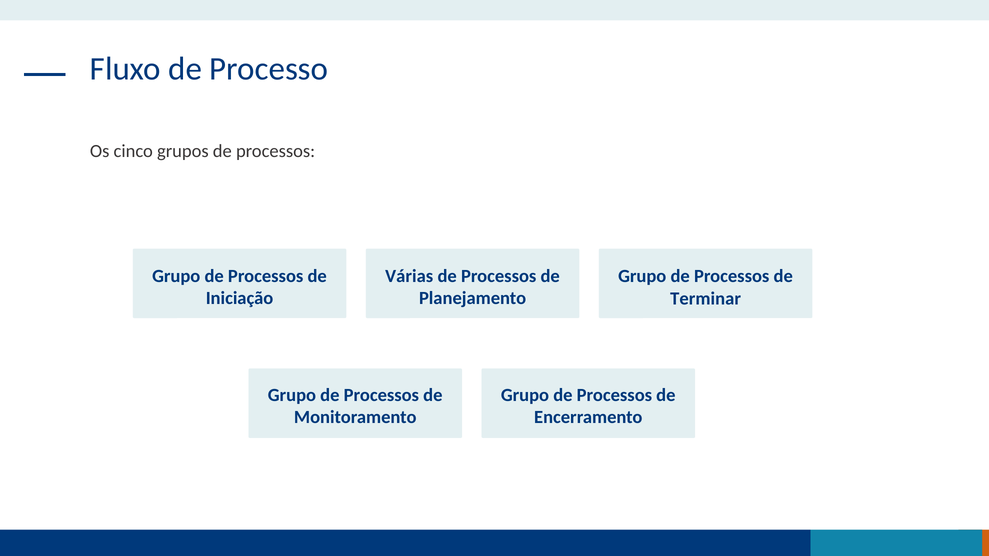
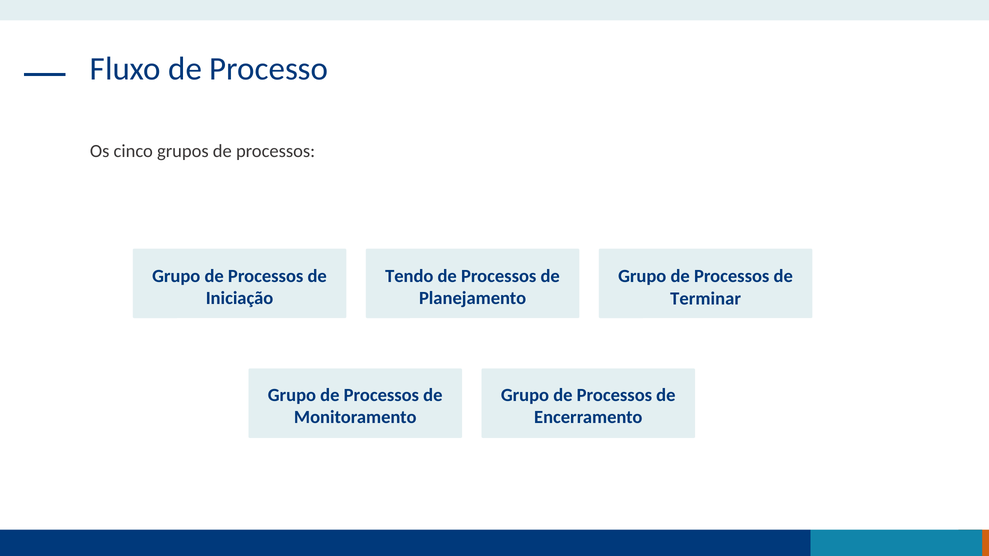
Várias: Várias -> Tendo (409, 276)
